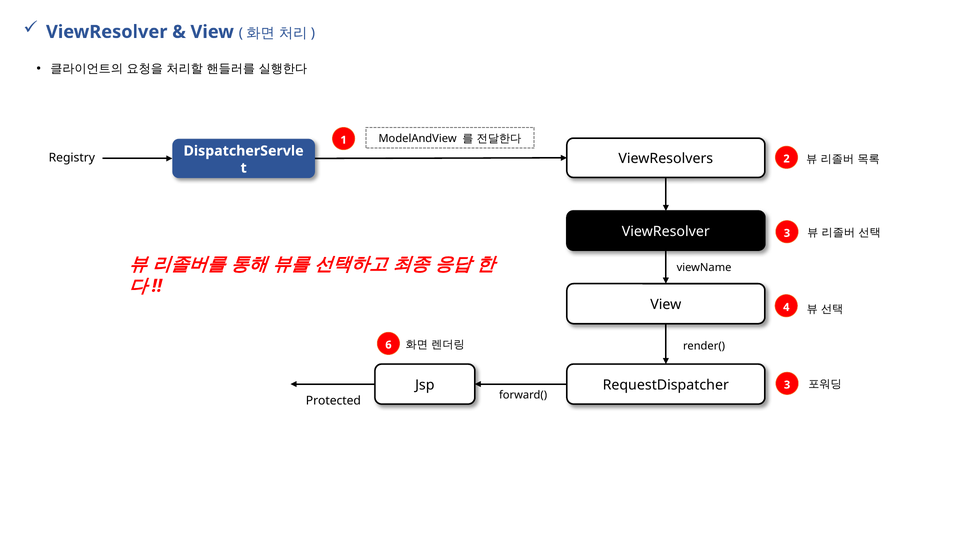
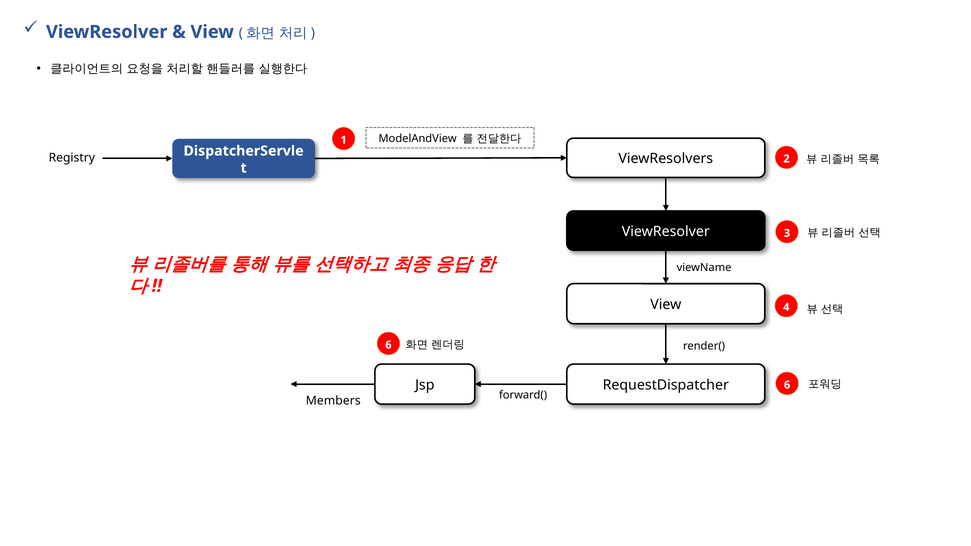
RequestDispatcher 3: 3 -> 6 (787, 385)
Protected: Protected -> Members (333, 401)
